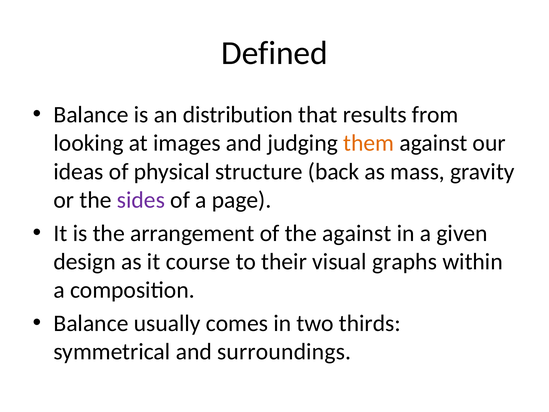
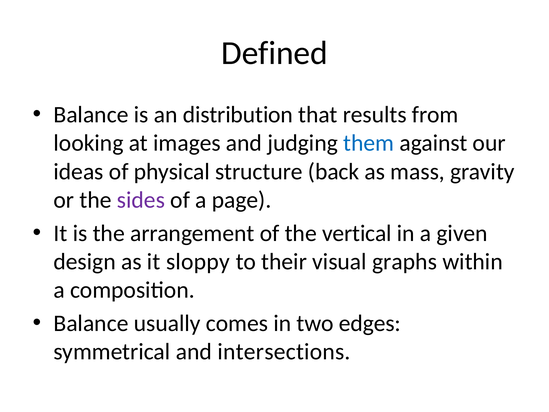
them colour: orange -> blue (369, 143)
the against: against -> vertical (357, 233)
course: course -> sloppy (198, 261)
thirds: thirds -> edges (370, 323)
surroundings: surroundings -> intersections (284, 351)
